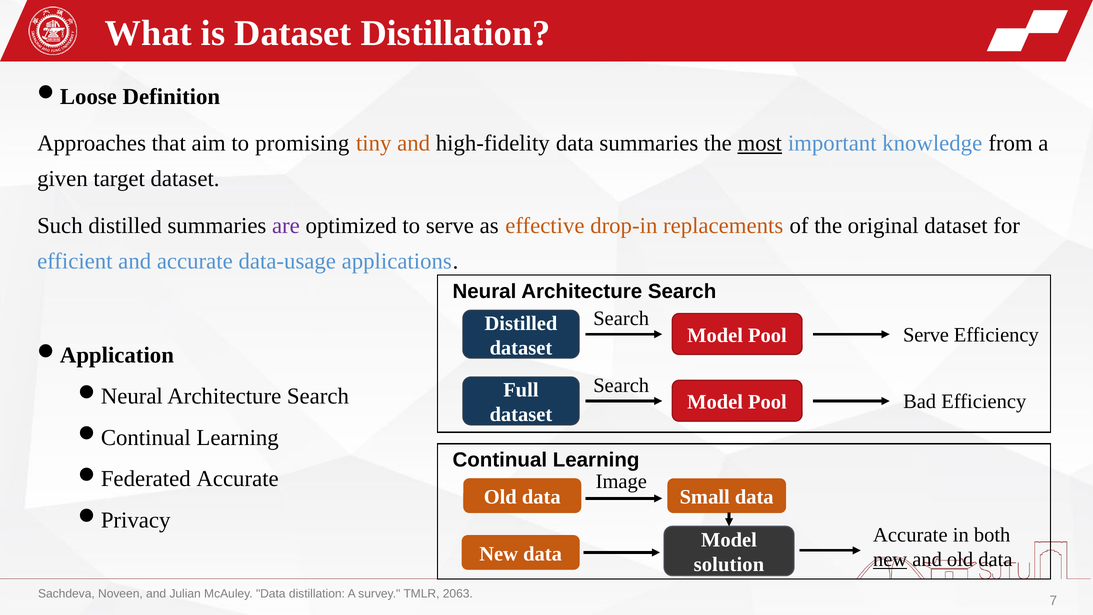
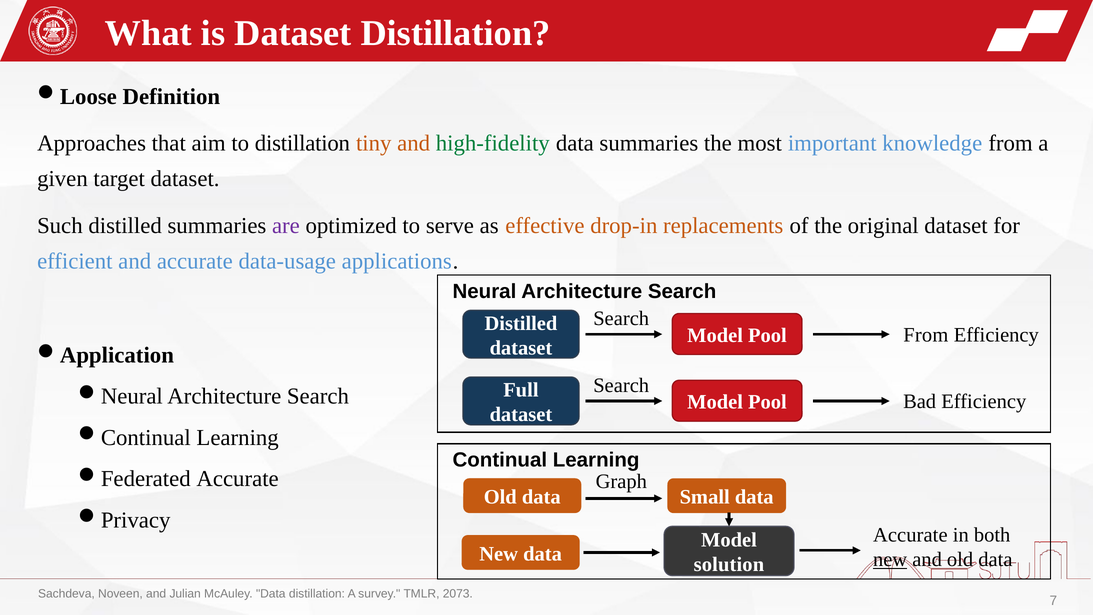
to promising: promising -> distillation (302, 143)
high-fidelity colour: black -> green (493, 143)
most underline: present -> none (760, 143)
Serve: Serve -> From (926, 335)
Image: Image -> Graph (621, 481)
2063: 2063 -> 2073 (458, 593)
